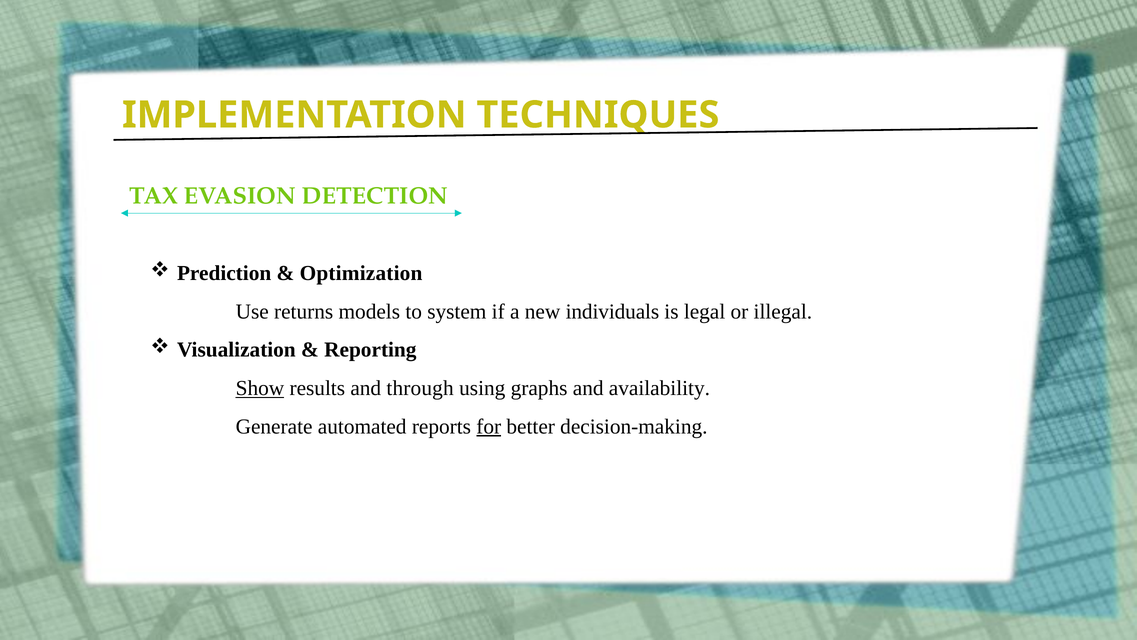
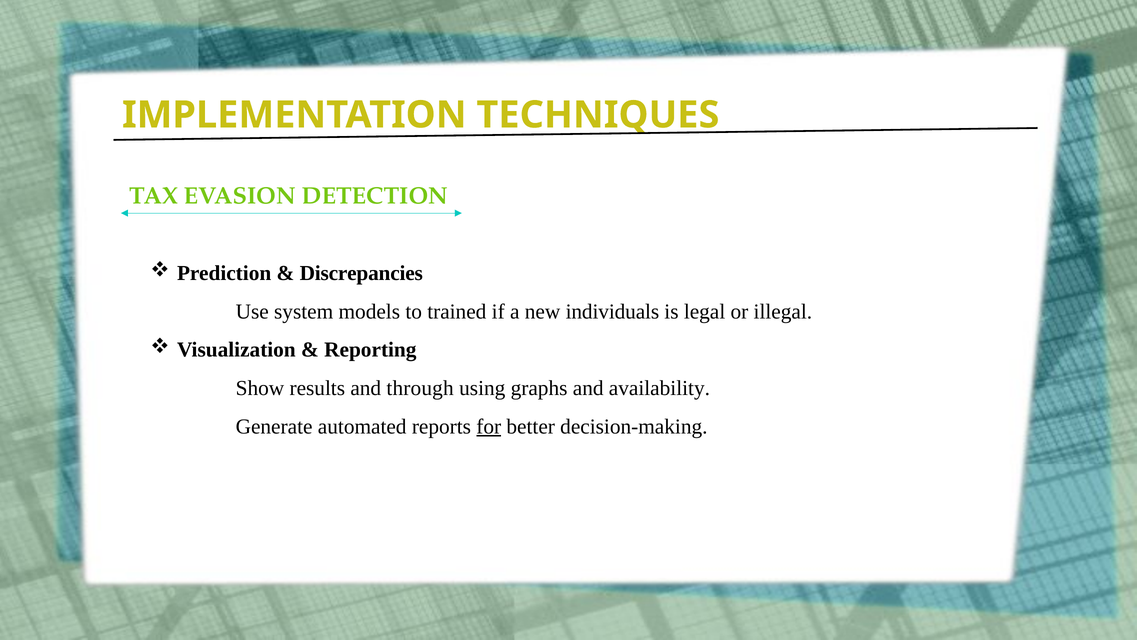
Optimization: Optimization -> Discrepancies (361, 273)
returns: returns -> system (304, 311)
system: system -> trained (457, 311)
Show underline: present -> none (260, 388)
